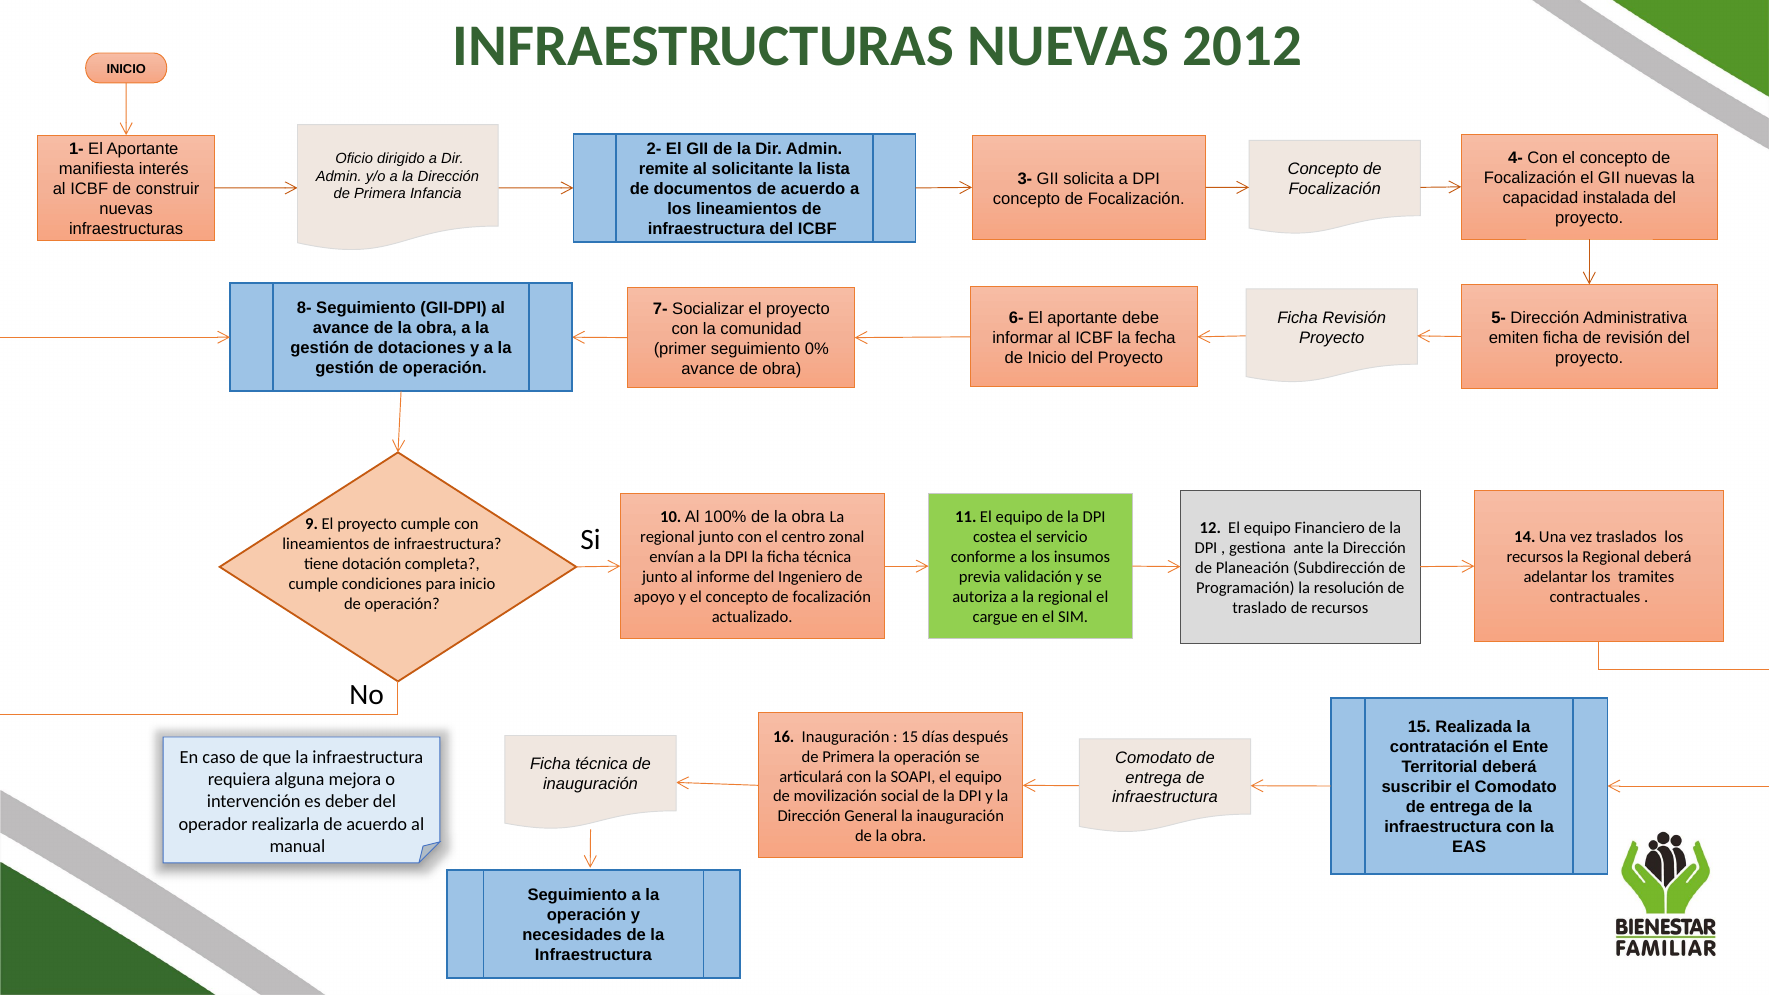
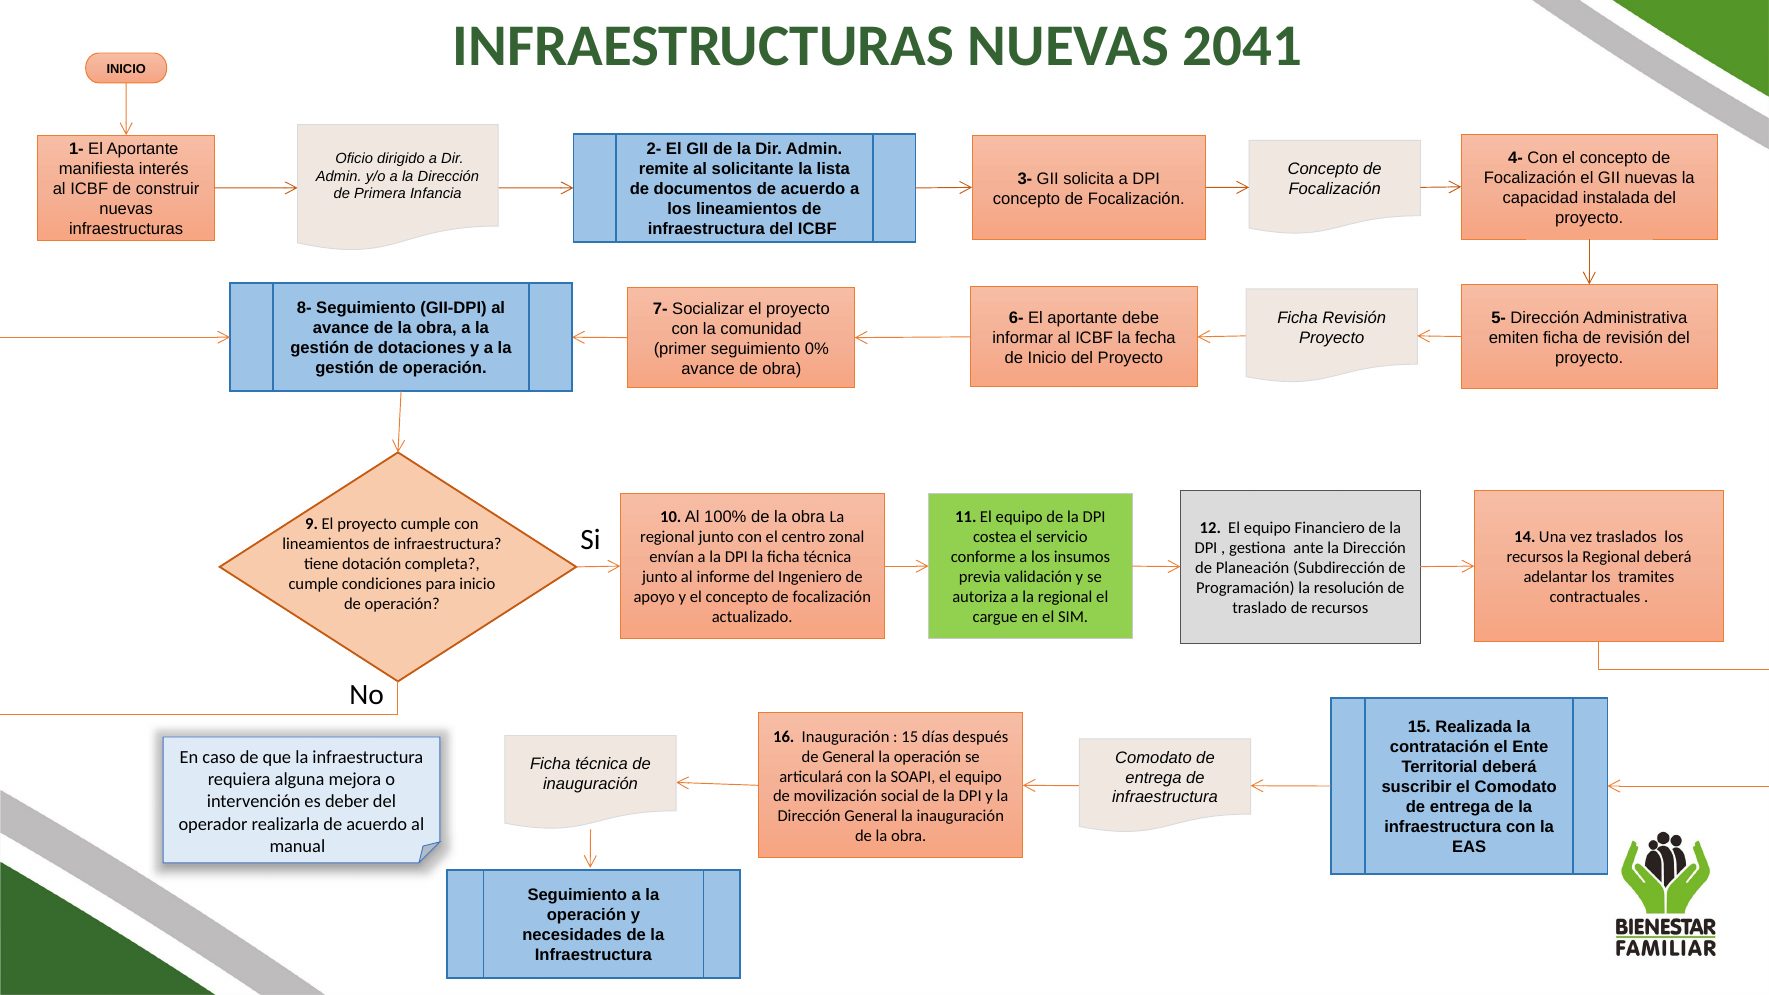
2012: 2012 -> 2041 (1242, 46)
Primera: Primera -> General (848, 757)
